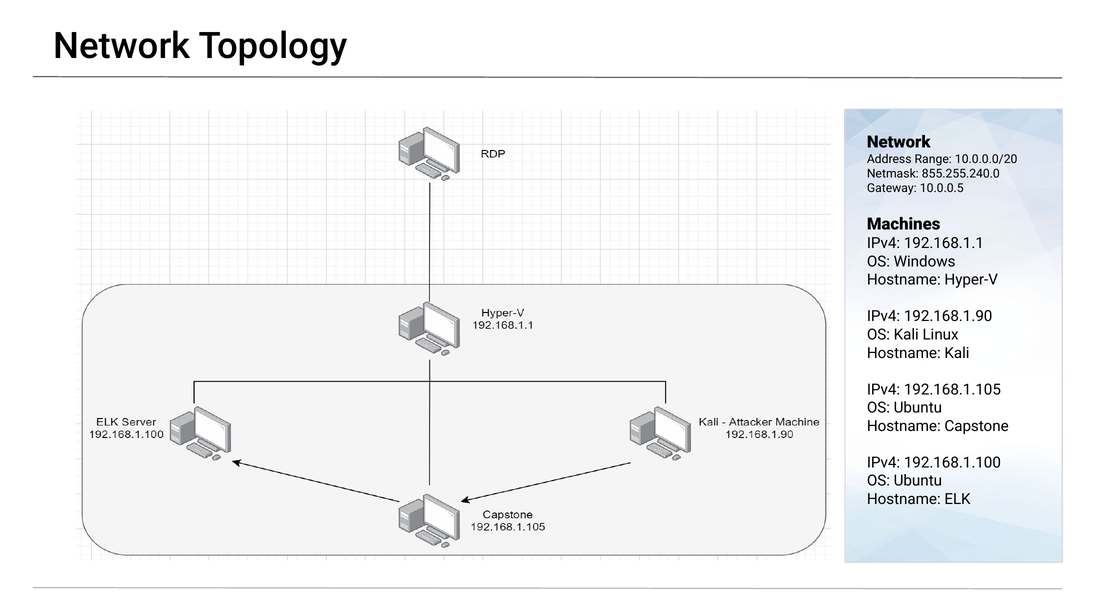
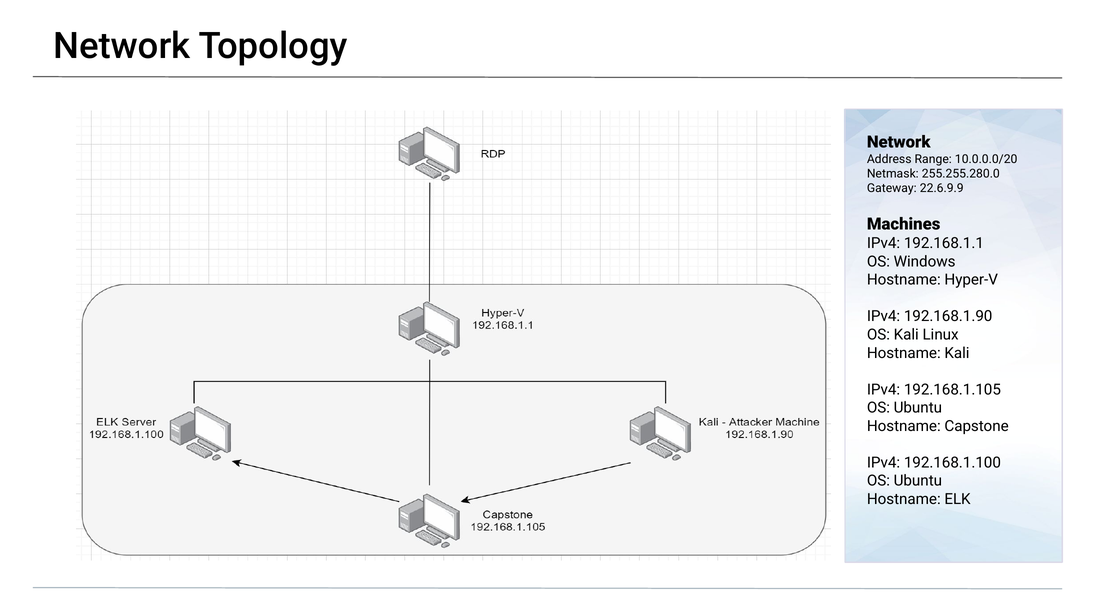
855.255.240.0: 855.255.240.0 -> 255.255.280.0 (961, 174)
10.0.0.5: 10.0.0.5 -> 22.6.9.9 (942, 188)
